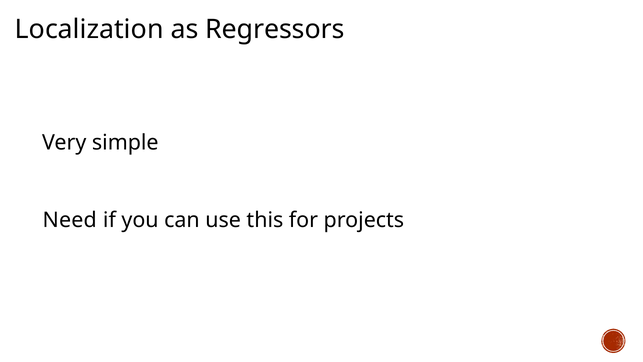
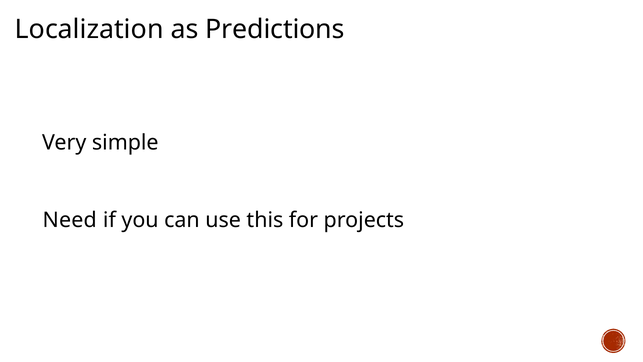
Regressors: Regressors -> Predictions (275, 29)
